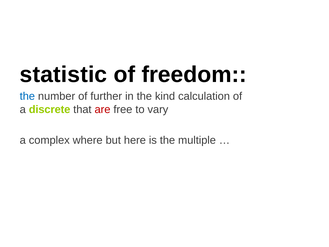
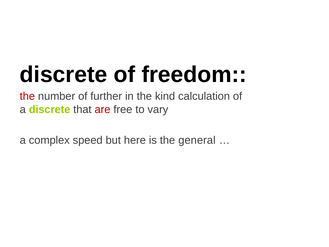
statistic: statistic -> discrete (64, 75)
the colour: blue -> red (27, 96)
where: where -> speed (88, 140)
multiple: multiple -> general (197, 140)
